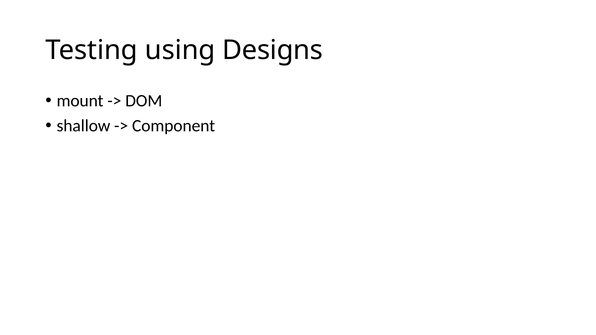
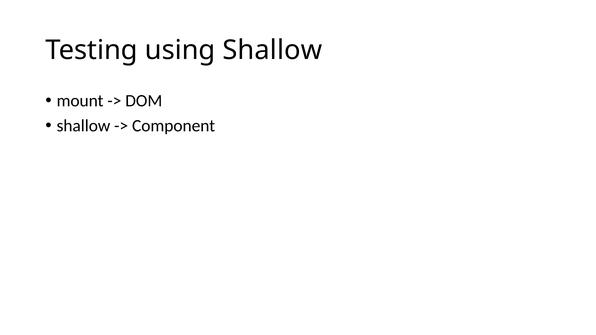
using Designs: Designs -> Shallow (272, 50)
